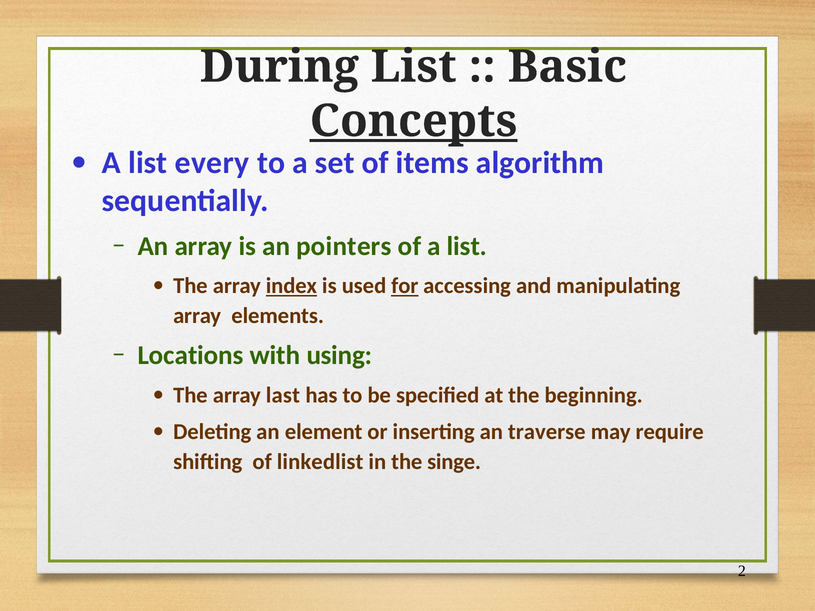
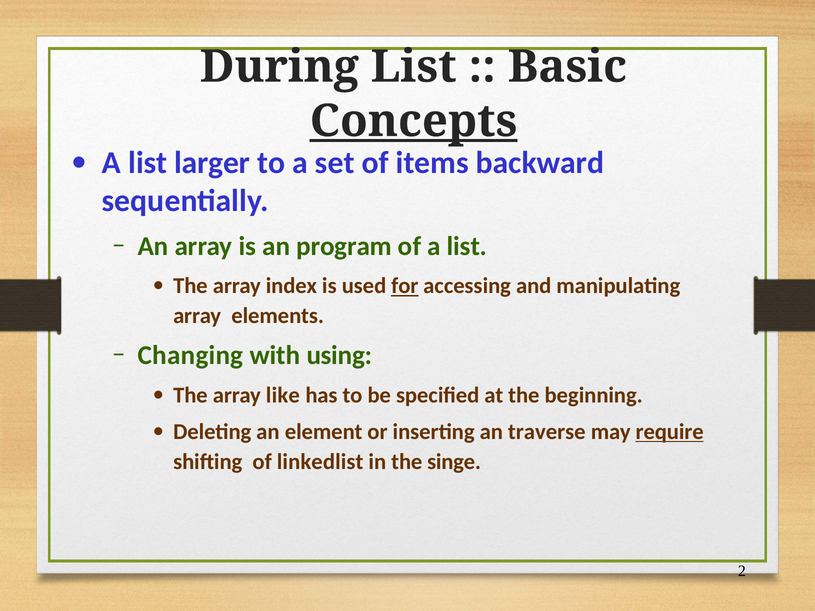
every: every -> larger (212, 163)
algorithm: algorithm -> backward (540, 163)
pointers: pointers -> program (344, 246)
index underline: present -> none (291, 286)
Locations: Locations -> Changing (190, 355)
last: last -> like (283, 395)
require underline: none -> present (670, 432)
